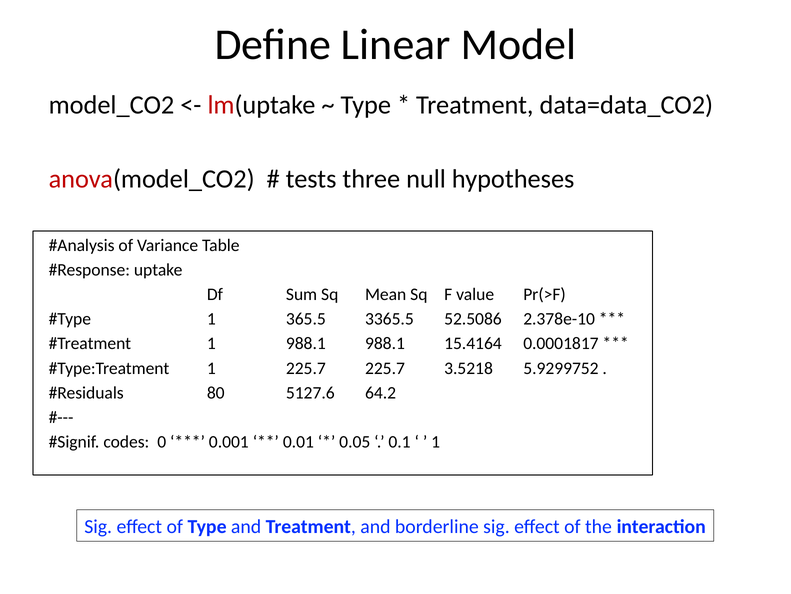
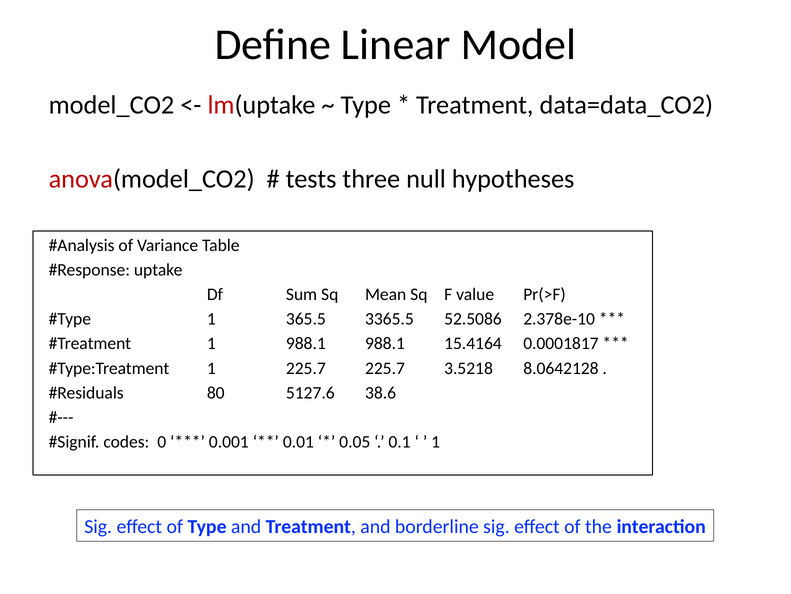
5.9299752: 5.9299752 -> 8.0642128 (561, 368)
64.2: 64.2 -> 38.6 (381, 392)
